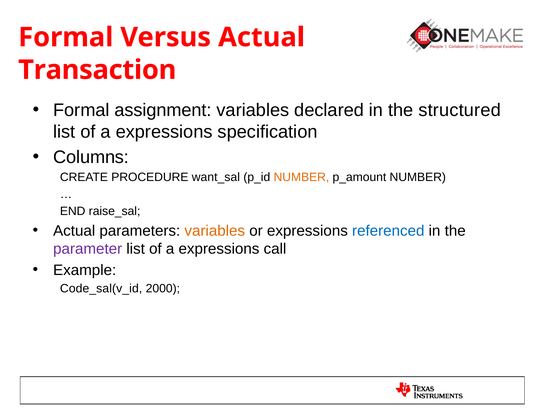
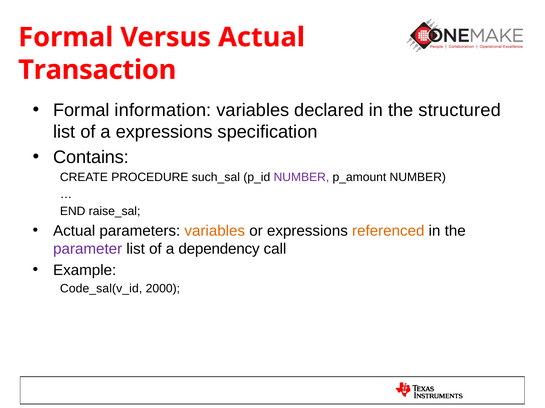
assignment: assignment -> information (163, 110)
Columns: Columns -> Contains (91, 158)
want_sal: want_sal -> such_sal (216, 178)
NUMBER colour: orange -> purple (301, 178)
referenced colour: blue -> orange (388, 231)
expressions: expressions -> dependency (219, 249)
